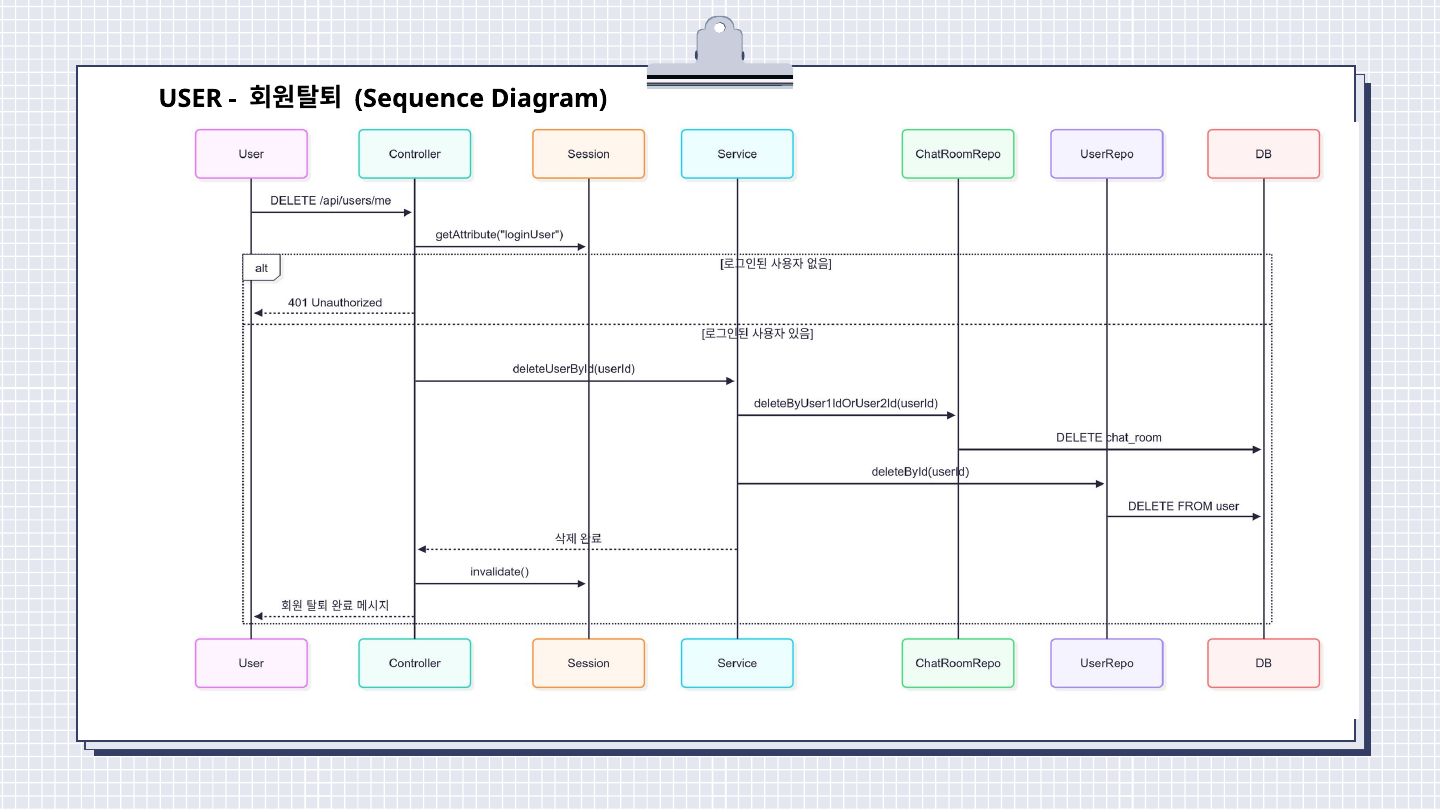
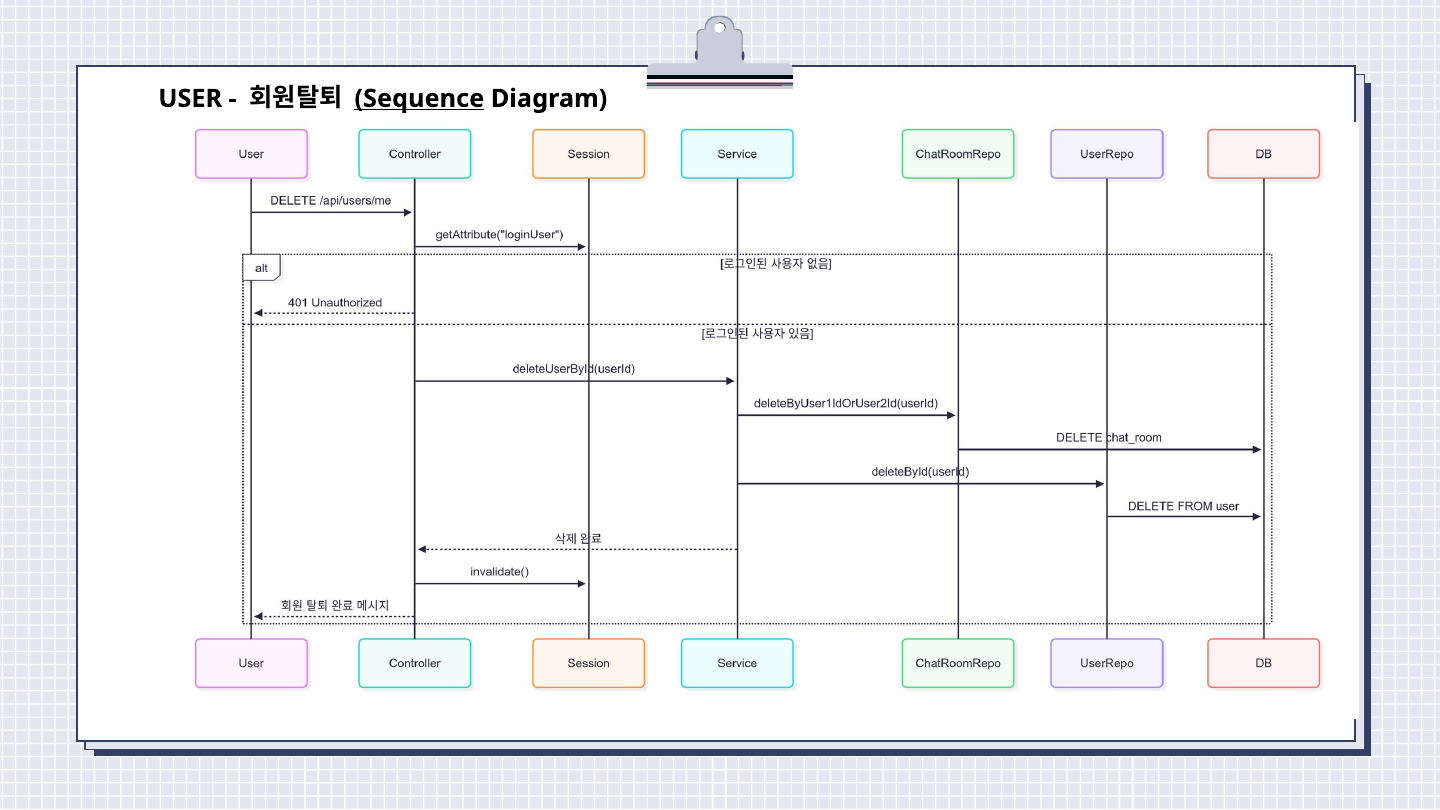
Sequence underline: none -> present (419, 99)
